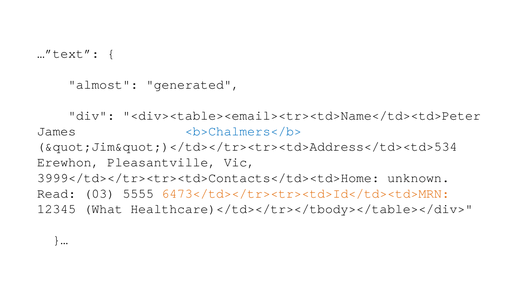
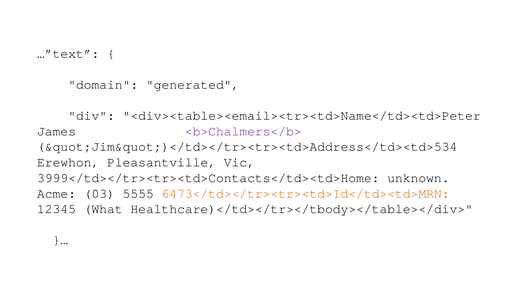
almost: almost -> domain (103, 85)
<b>Chalmers</b> colour: blue -> purple (243, 131)
Read: Read -> Acme (56, 193)
